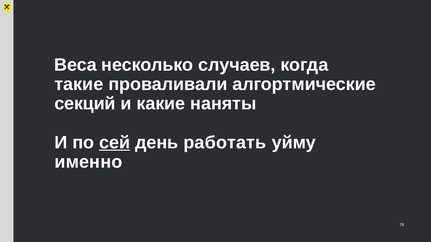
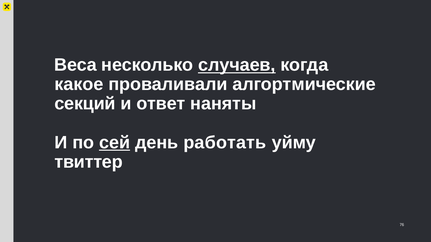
случаев underline: none -> present (237, 65)
такие: такие -> какое (79, 85)
какие: какие -> ответ (161, 104)
именно: именно -> твиттер (89, 162)
